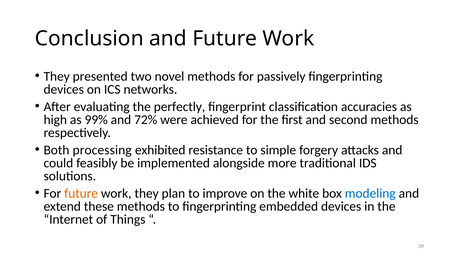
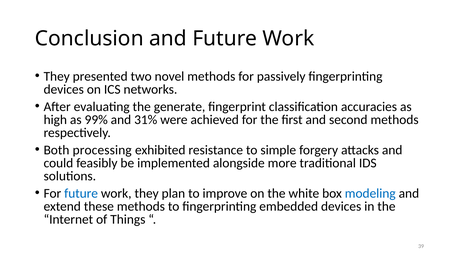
perfectly: perfectly -> generate (180, 107)
72%: 72% -> 31% (146, 120)
future colour: orange -> blue (81, 194)
